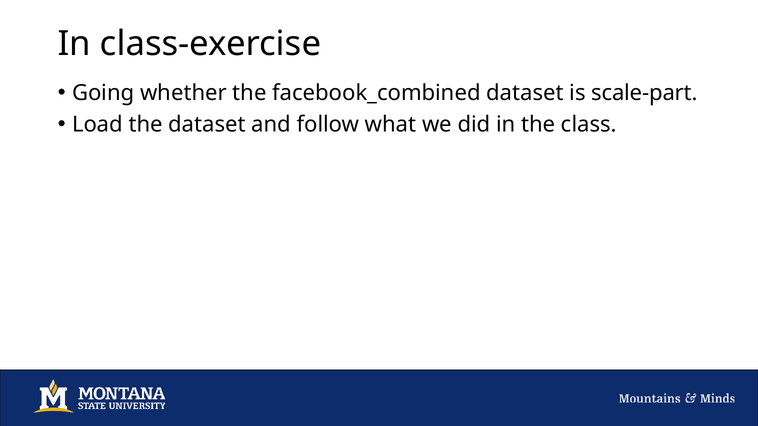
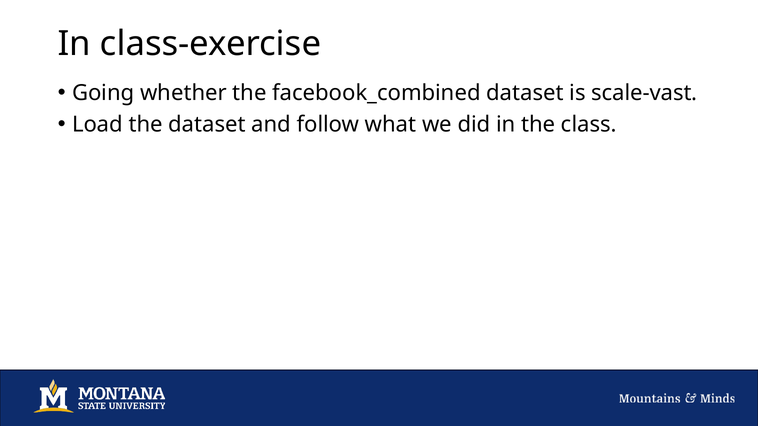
scale-part: scale-part -> scale-vast (644, 93)
